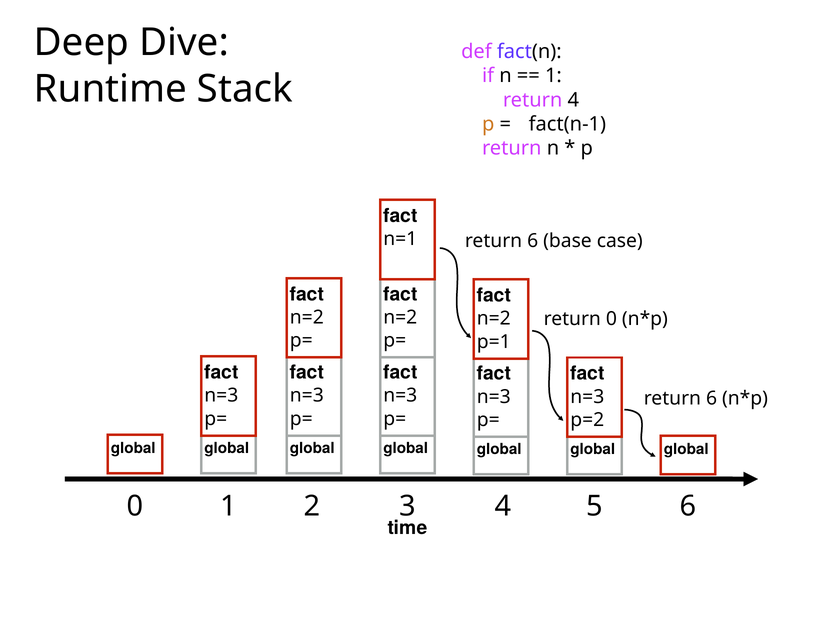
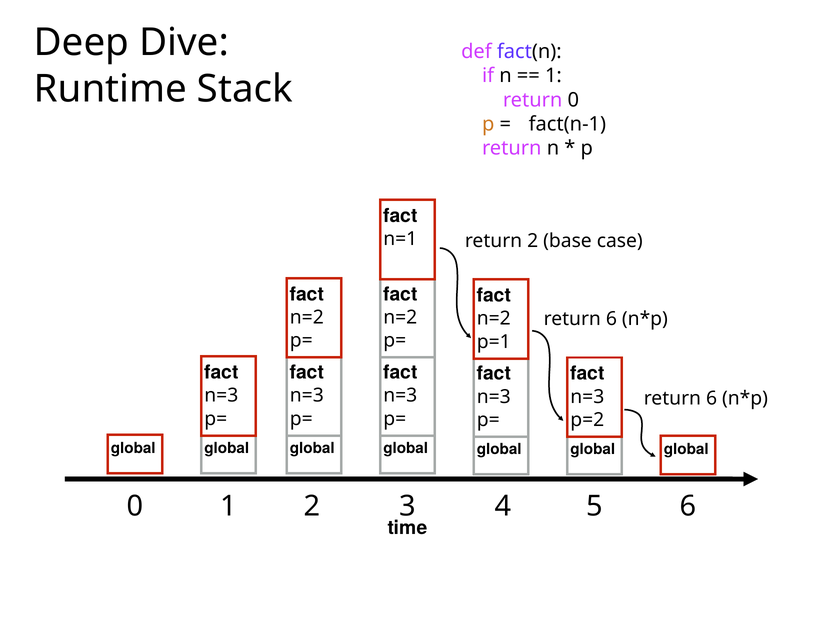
return 4: 4 -> 0 (573, 100)
6: 6 -> 2 (533, 241)
0: 0 -> 6 (611, 319)
